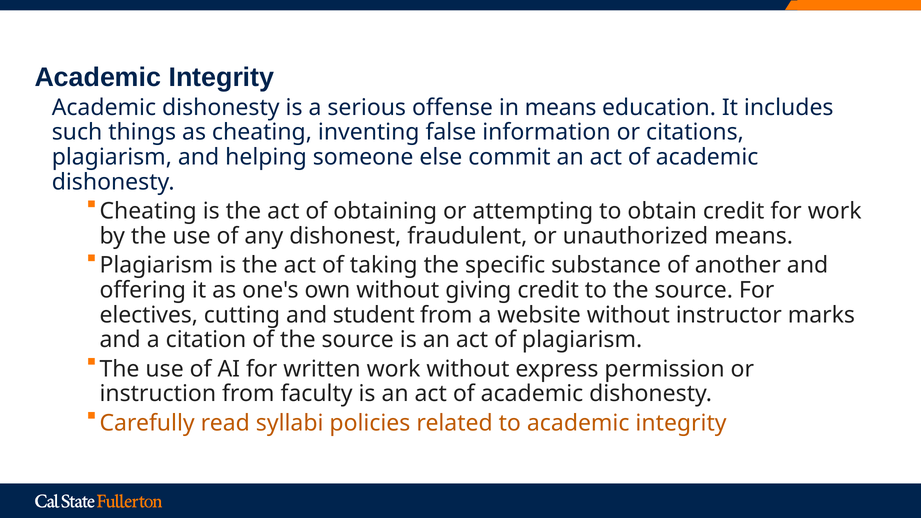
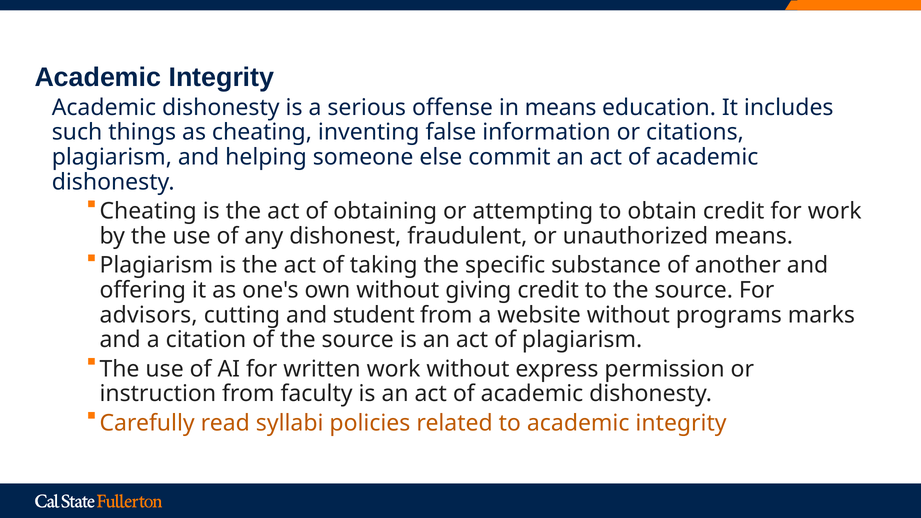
electives: electives -> advisors (149, 315)
instructor: instructor -> programs (729, 315)
